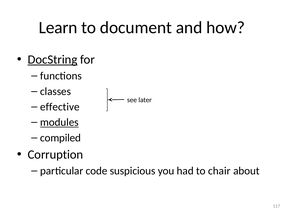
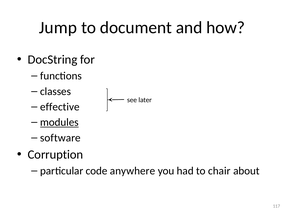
Learn: Learn -> Jump (58, 27)
DocString underline: present -> none (53, 60)
compiled: compiled -> software (60, 138)
suspicious: suspicious -> anywhere (133, 171)
